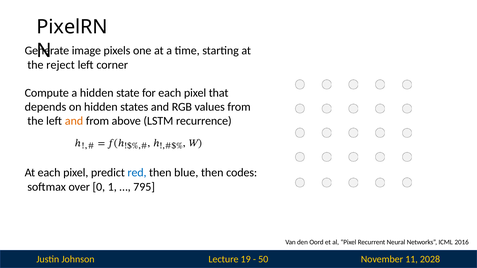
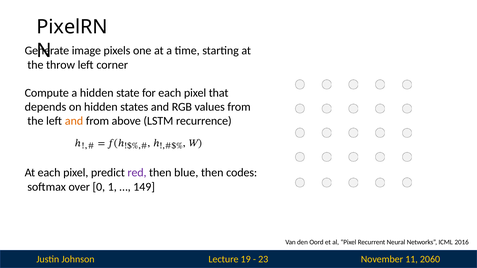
reject: reject -> throw (61, 65)
red colour: blue -> purple (137, 173)
795: 795 -> 149 (144, 187)
50: 50 -> 23 (263, 260)
2028: 2028 -> 2060 (430, 260)
